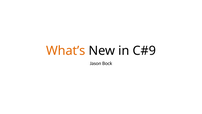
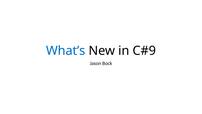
What’s colour: orange -> blue (66, 50)
